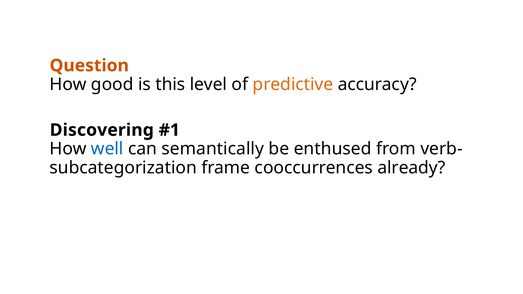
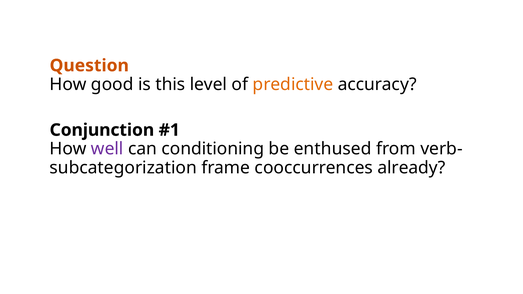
Discovering: Discovering -> Conjunction (102, 130)
well colour: blue -> purple (107, 149)
semantically: semantically -> conditioning (213, 149)
